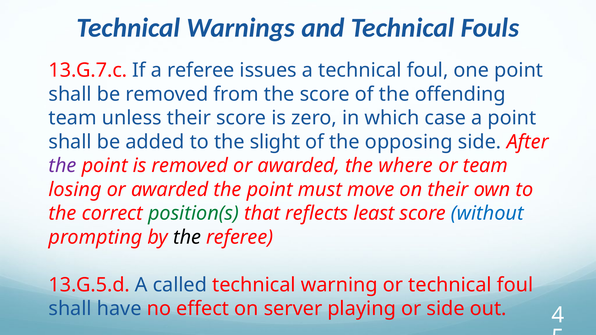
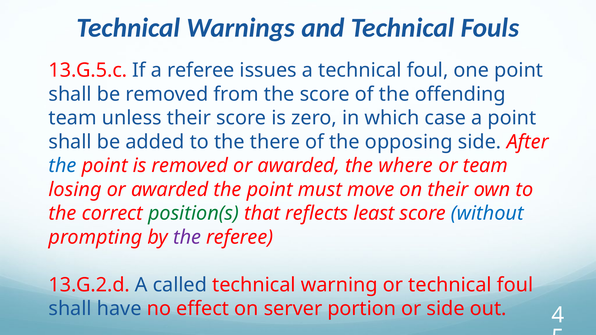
13.G.7.c: 13.G.7.c -> 13.G.5.c (88, 70)
slight: slight -> there (275, 142)
the colour: purple -> blue (63, 166)
the colour: black -> purple (187, 237)
13.G.5.d: 13.G.5.d -> 13.G.2.d (89, 285)
playing: playing -> portion (362, 309)
